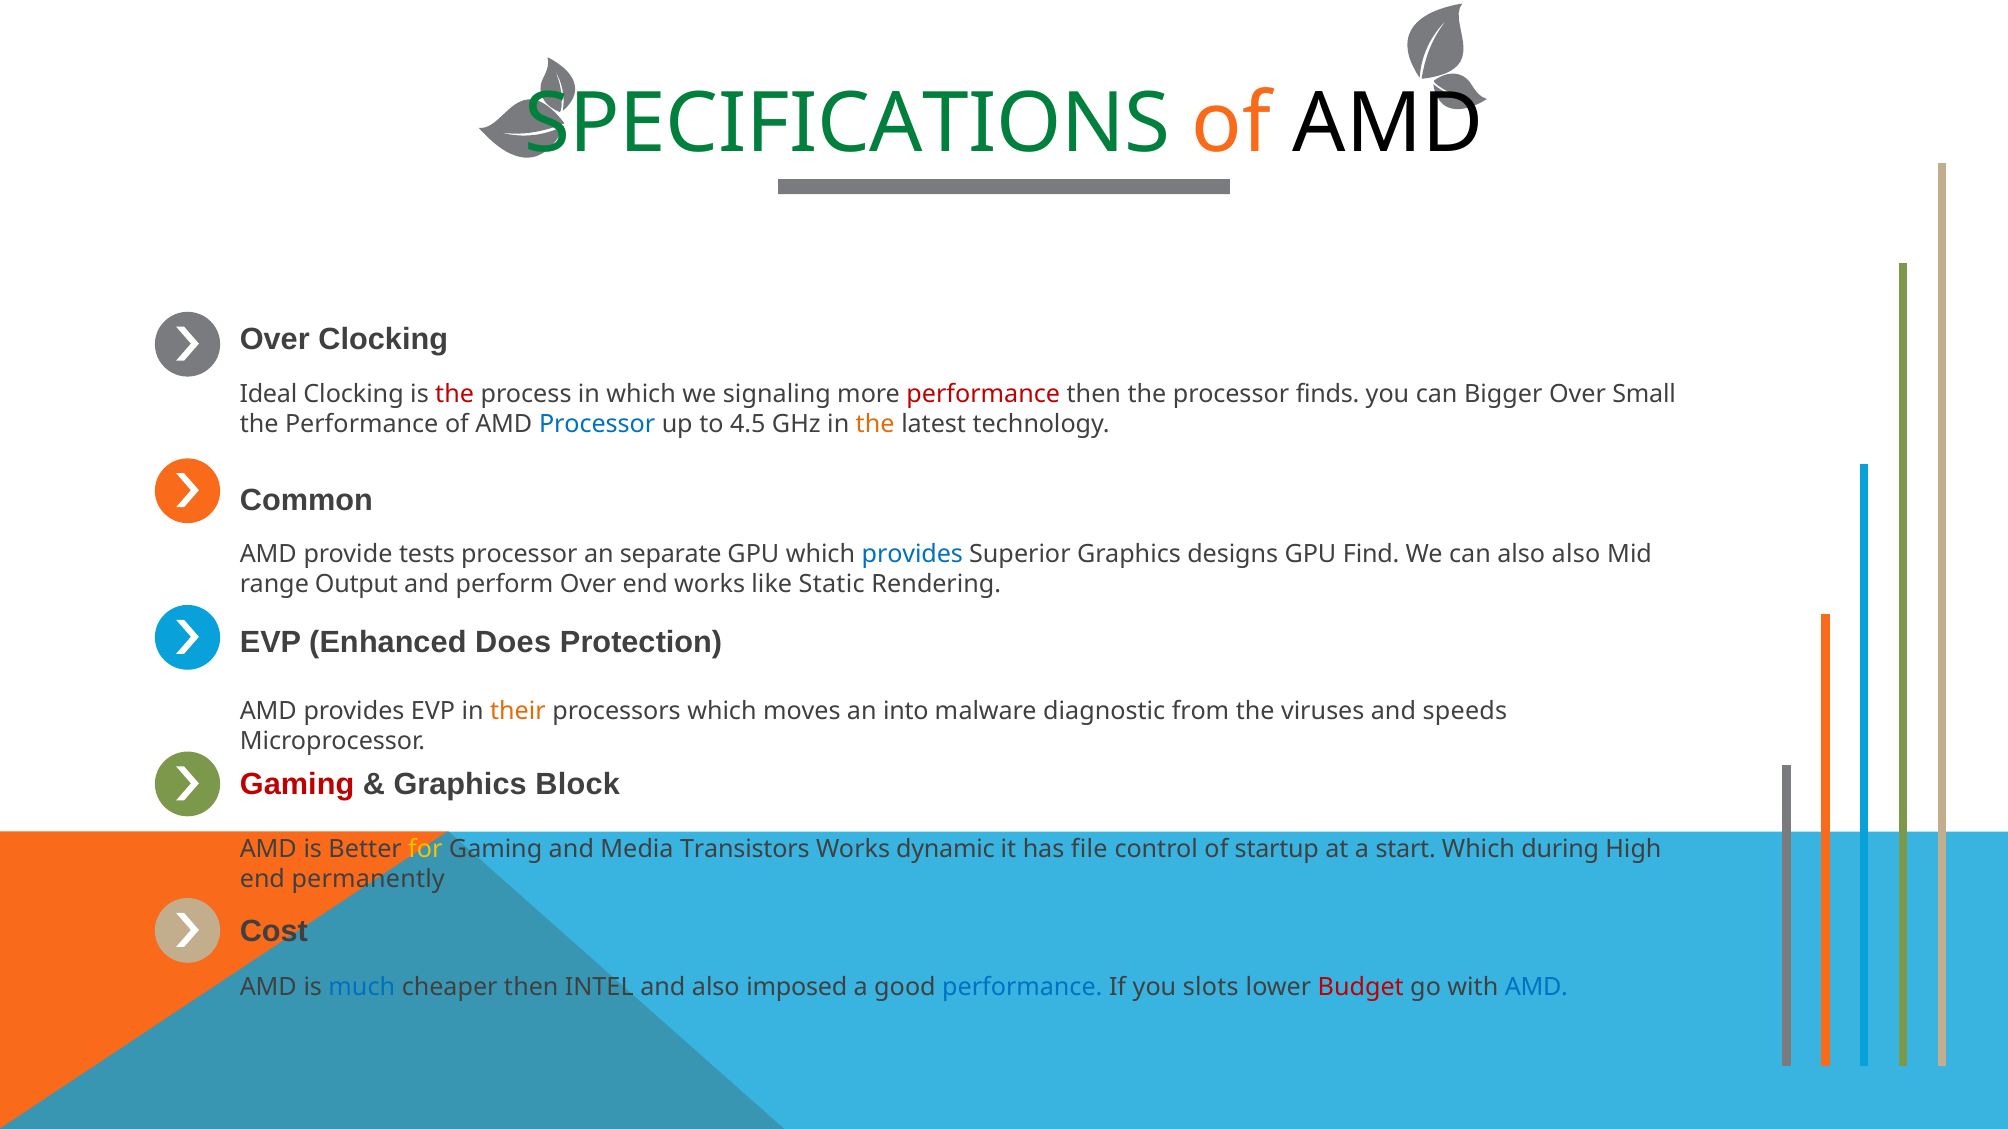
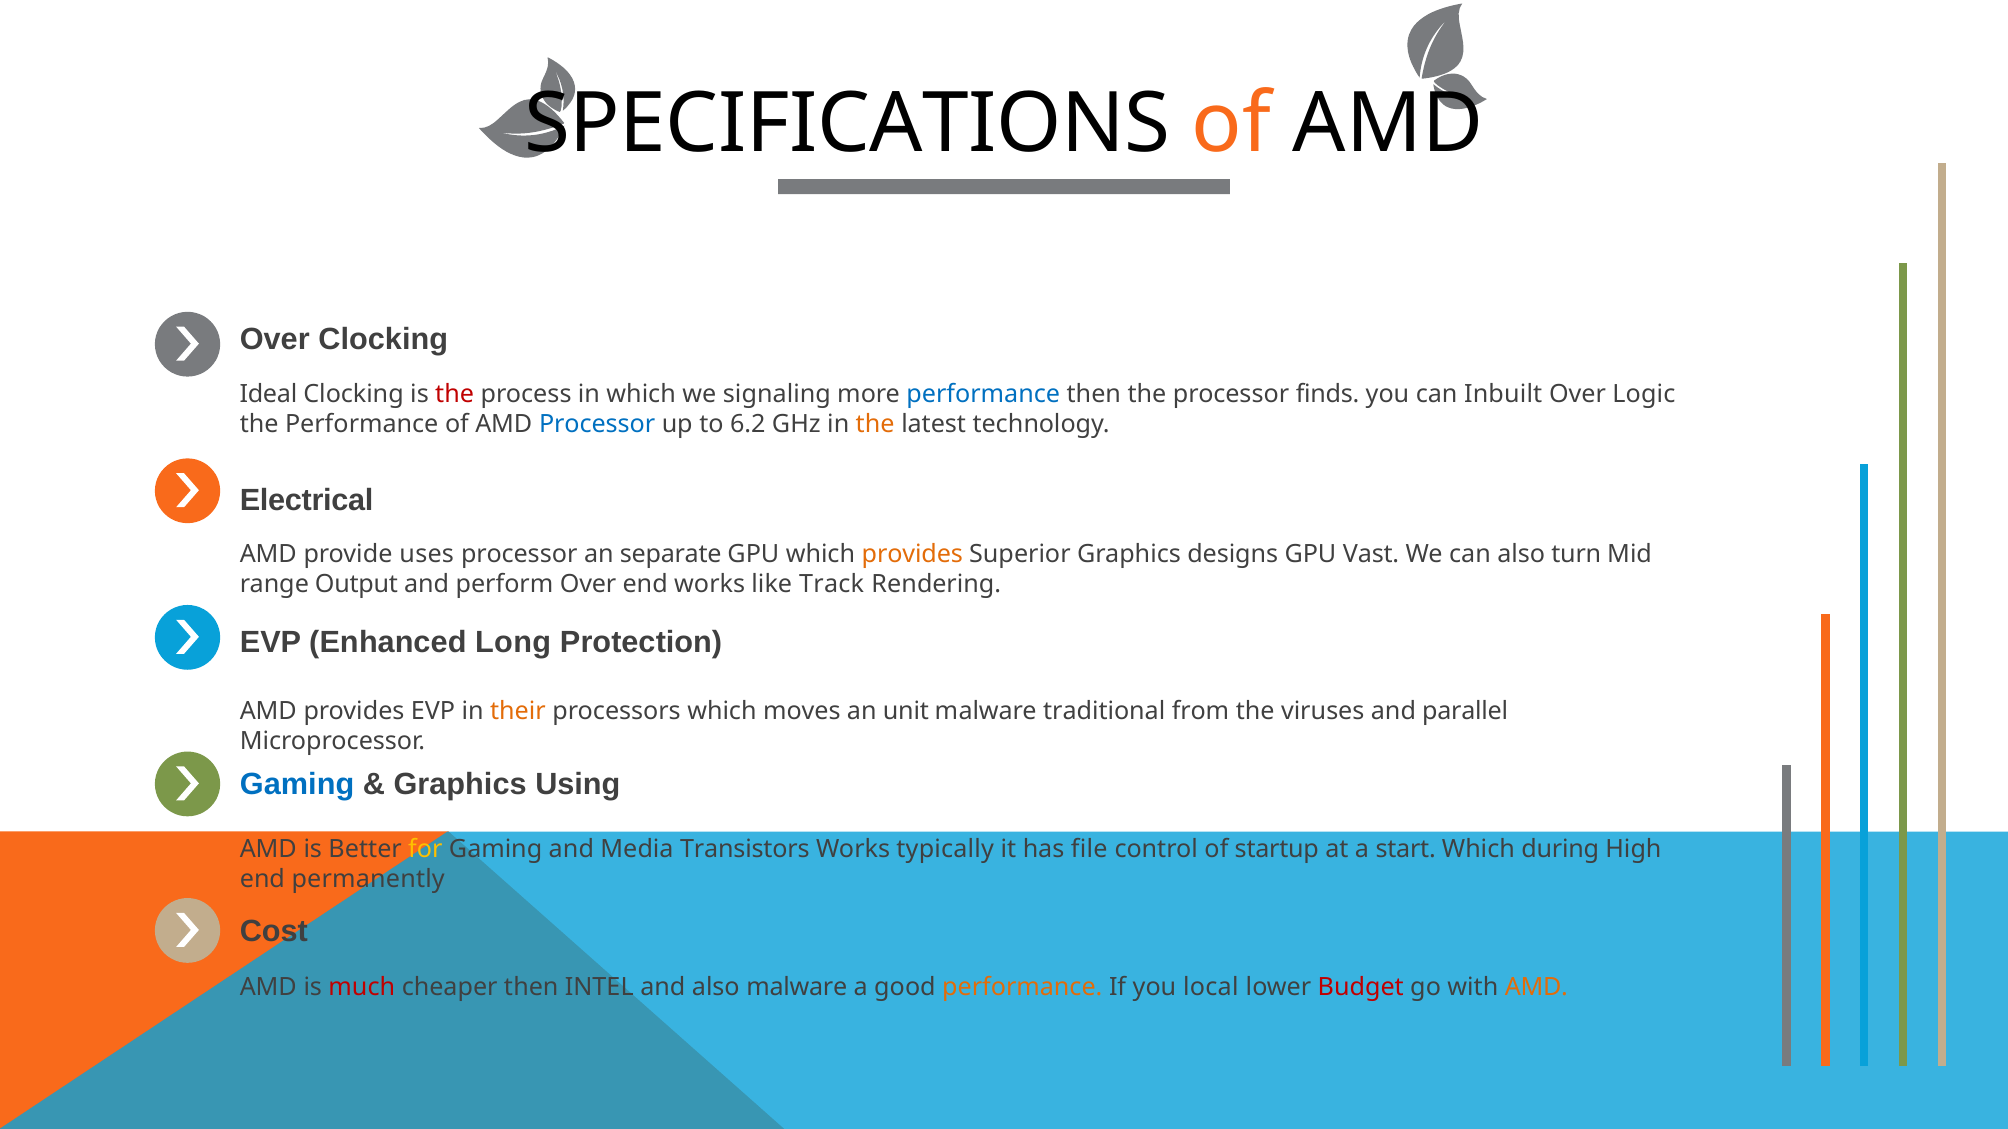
SPECIFICATIONS colour: green -> black (847, 124)
performance colour: red -> blue (983, 394)
Bigger: Bigger -> Inbuilt (1503, 394)
Small: Small -> Logic (1644, 394)
4.5: 4.5 -> 6.2 (748, 424)
Common: Common -> Electrical (307, 500)
tests: tests -> uses (427, 555)
provides colour: blue -> orange (912, 555)
Find: Find -> Vast (1371, 555)
also also: also -> turn (1576, 555)
Static: Static -> Track (832, 585)
Does: Does -> Long (513, 643)
into: into -> unit (906, 711)
diagnostic: diagnostic -> traditional (1104, 711)
speeds: speeds -> parallel (1465, 711)
Gaming colour: red -> blue (297, 785)
Block: Block -> Using (578, 785)
dynamic: dynamic -> typically (945, 850)
much colour: blue -> red (362, 987)
also imposed: imposed -> malware (797, 987)
performance colour: blue -> orange (1022, 987)
slots: slots -> local (1211, 987)
AMD colour: blue -> orange (1536, 987)
